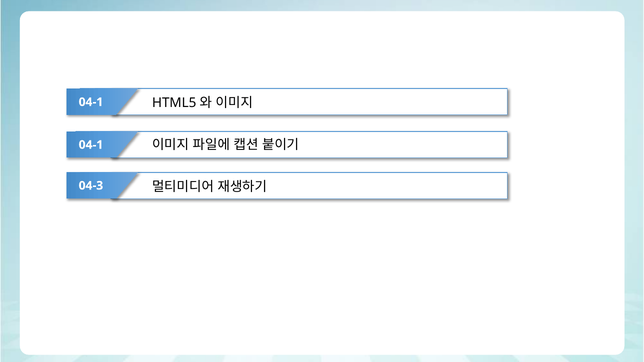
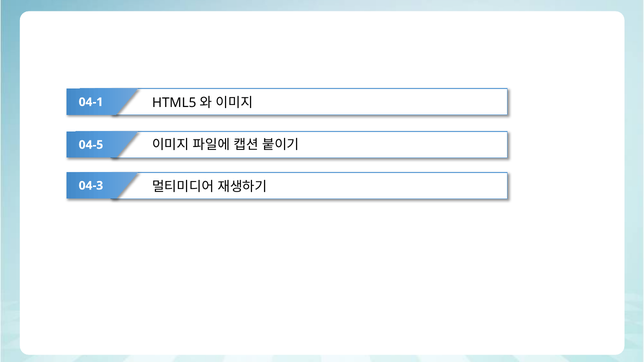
04-1: 04-1 -> 04-5 (91, 145)
